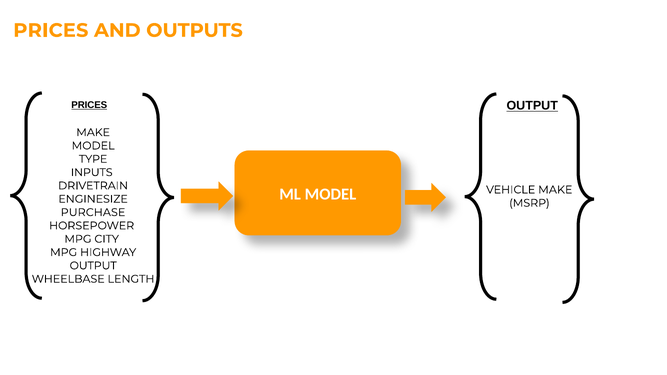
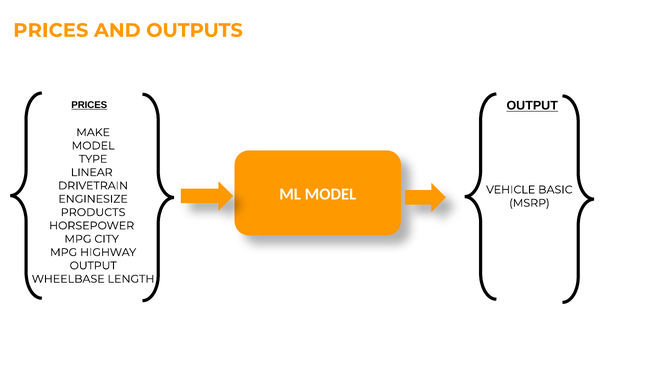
INPUTS: INPUTS -> LINEAR (92, 172)
VEHICLE MAKE: MAKE -> BASIC (555, 190)
PURCHASE: PURCHASE -> PRODUCTS (93, 212)
